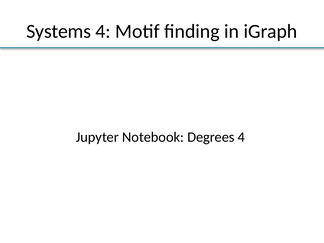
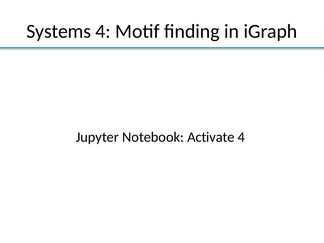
Degrees: Degrees -> Activate (211, 137)
